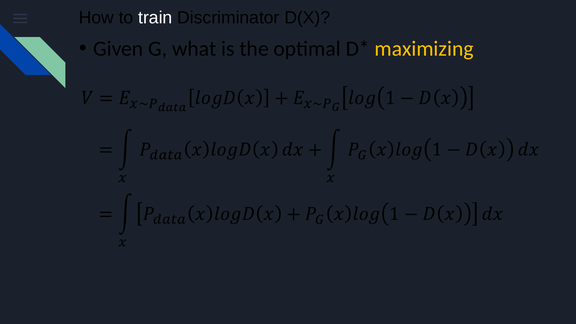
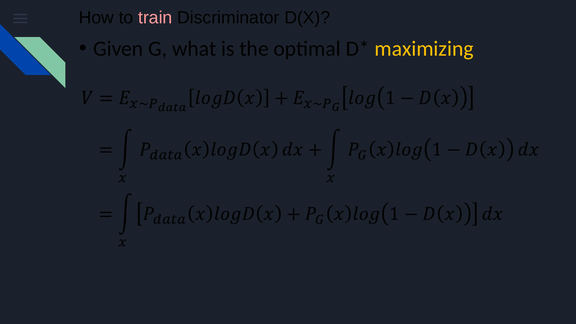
train colour: white -> pink (155, 18)
